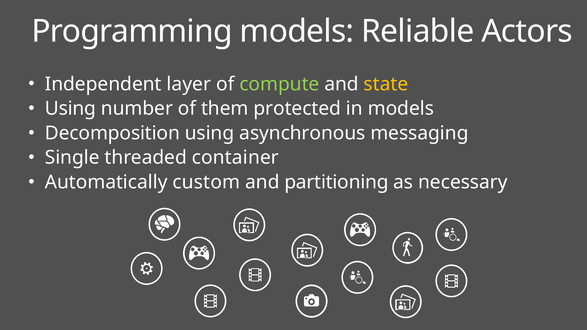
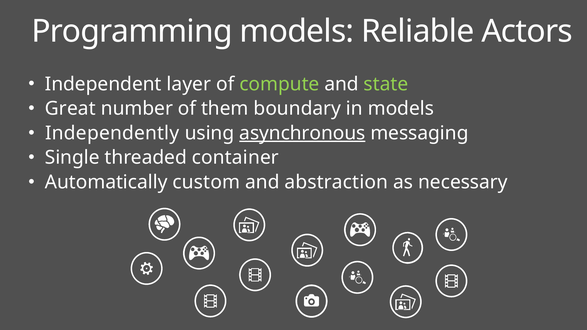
state colour: yellow -> light green (386, 84)
Using: Using -> Great (70, 109)
protected: protected -> boundary (297, 109)
Decomposition: Decomposition -> Independently (112, 133)
asynchronous underline: none -> present (302, 133)
partitioning: partitioning -> abstraction (336, 182)
